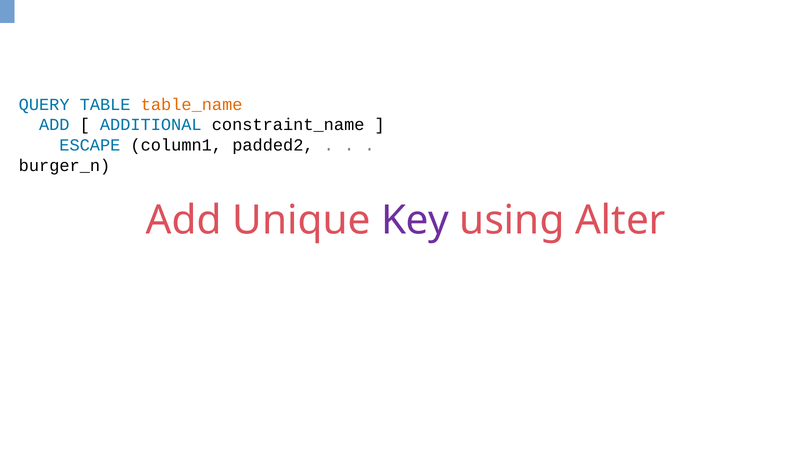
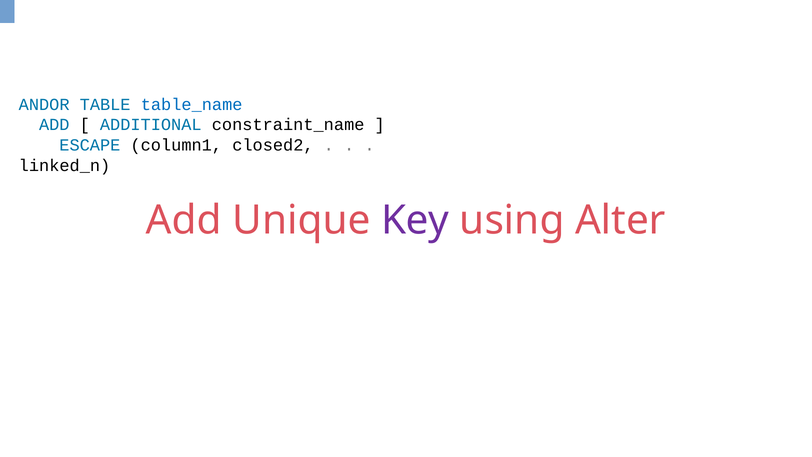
QUERY: QUERY -> ANDOR (44, 104)
table_name colour: orange -> blue (192, 104)
padded2: padded2 -> closed2 (273, 145)
burger_n: burger_n -> linked_n (64, 165)
